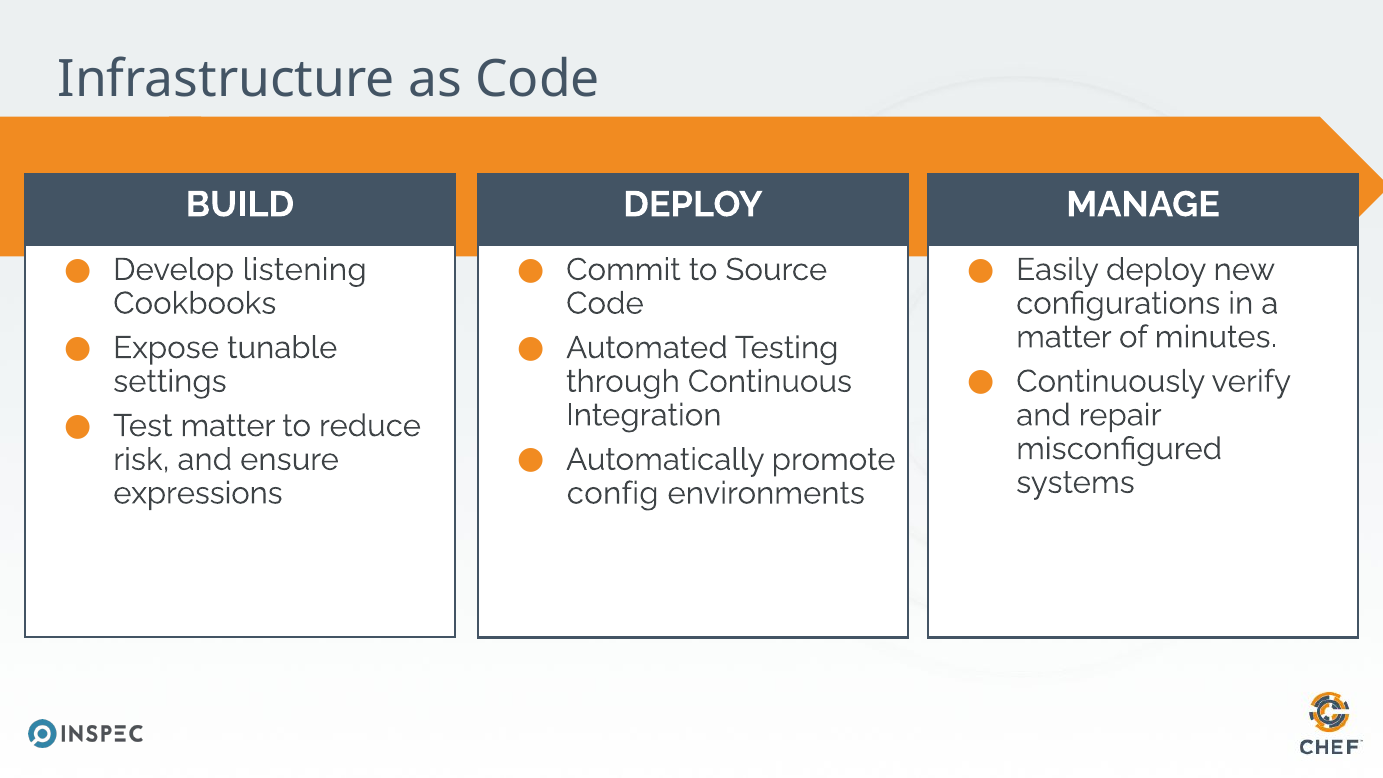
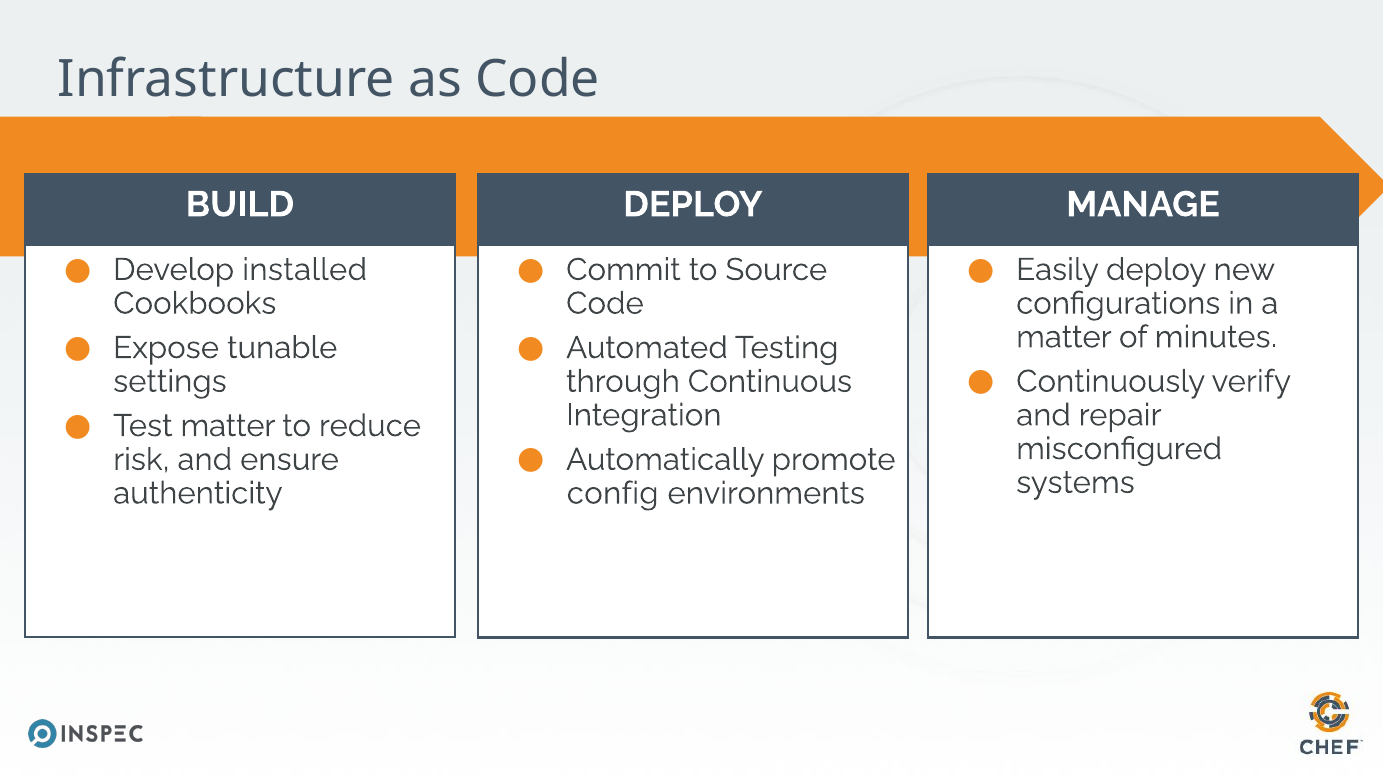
listening: listening -> installed (305, 270)
expressions: expressions -> authenticity (198, 493)
